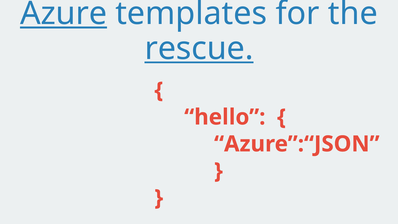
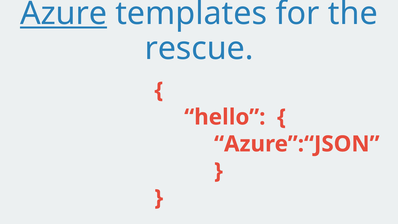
rescue underline: present -> none (199, 48)
